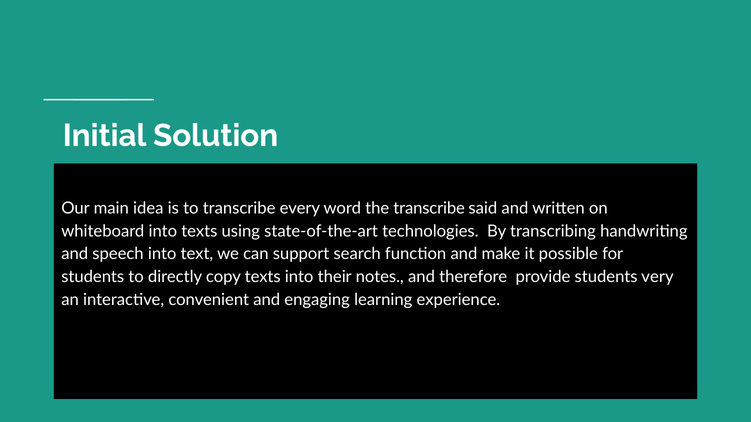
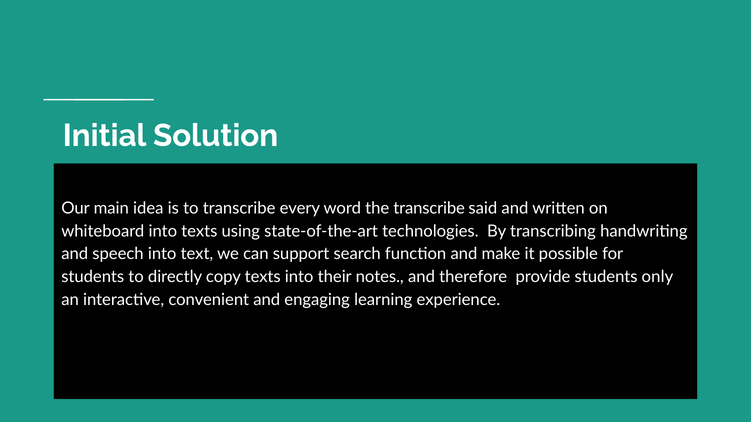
very: very -> only (657, 277)
